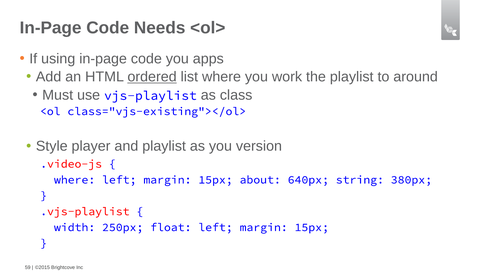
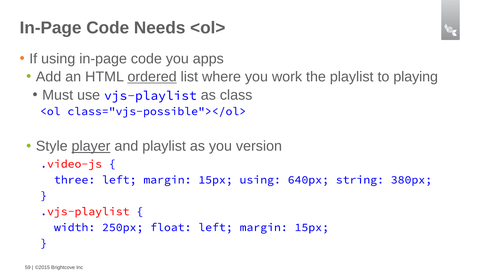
around: around -> playing (416, 77)
class="vjs-existing"></ol>: class="vjs-existing"></ol> -> class="vjs-possible"></ol> (157, 112)
player underline: none -> present (91, 147)
where: where -> three (75, 180)
15px about: about -> using (260, 180)
